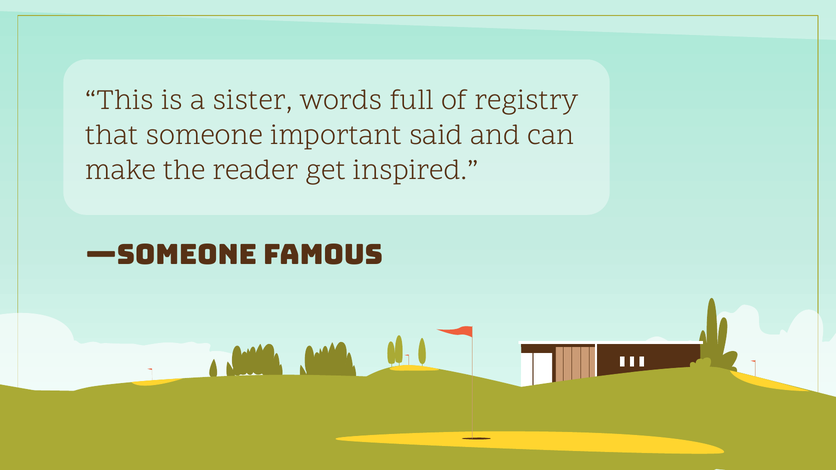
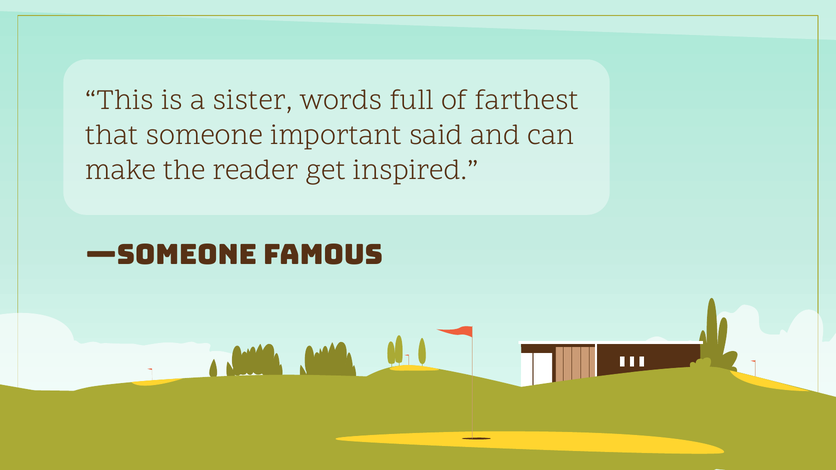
registry: registry -> farthest (527, 100)
